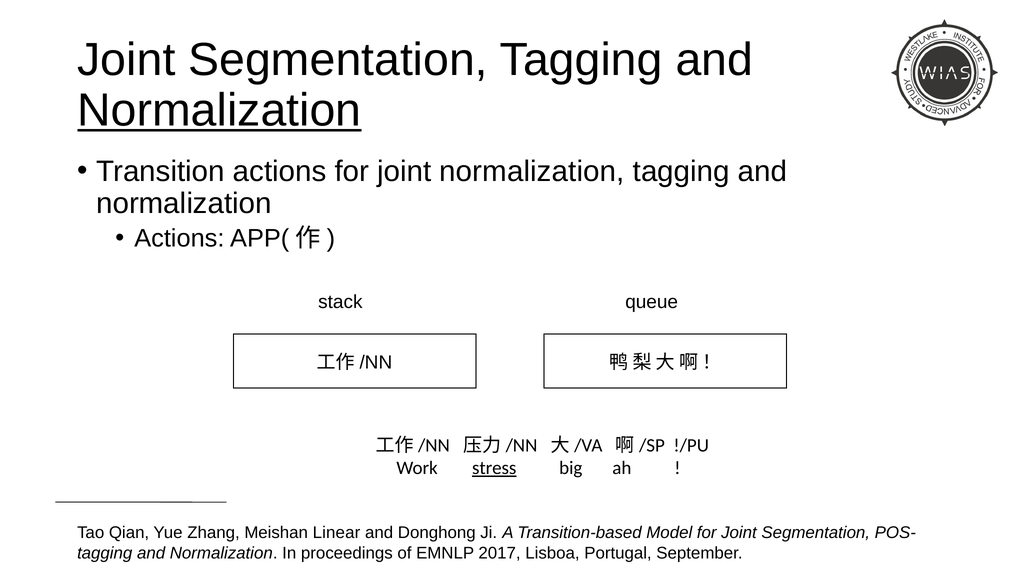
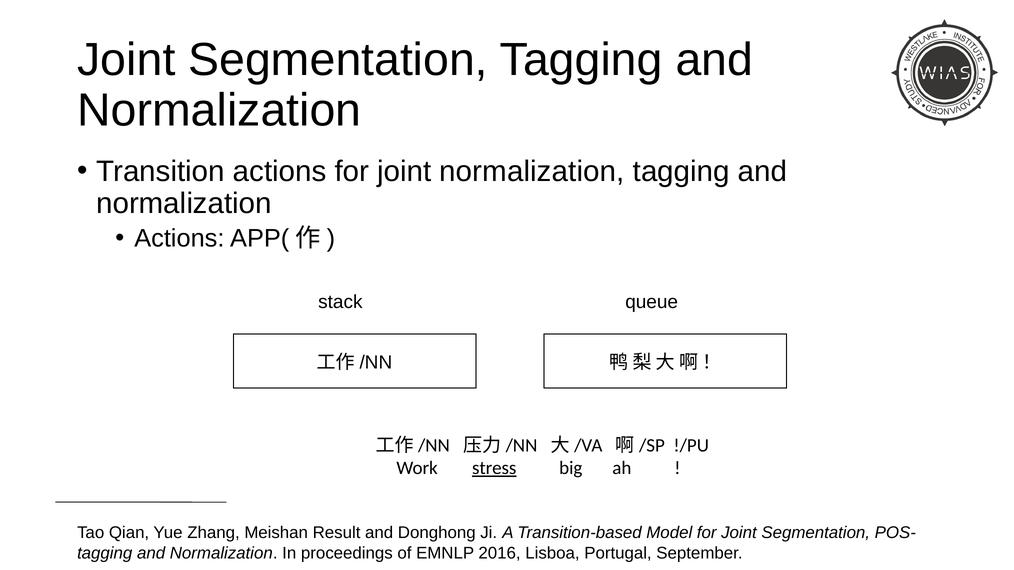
Normalization underline: present -> none (219, 110)
Linear: Linear -> Result (337, 533)
2017: 2017 -> 2016 (500, 553)
